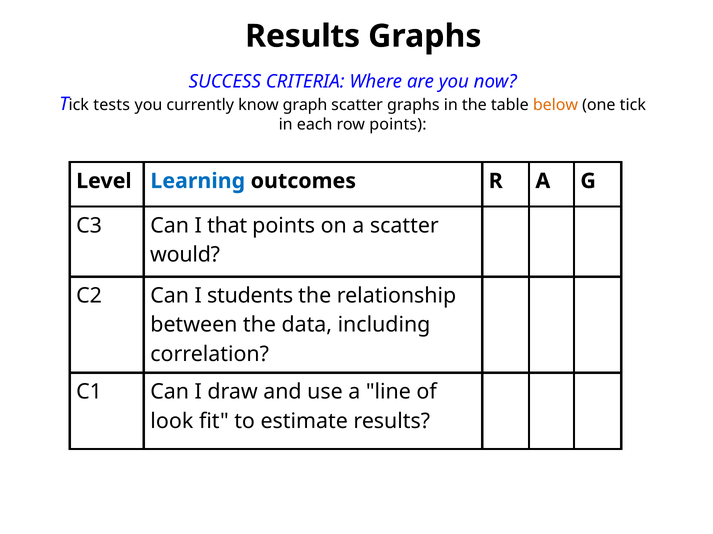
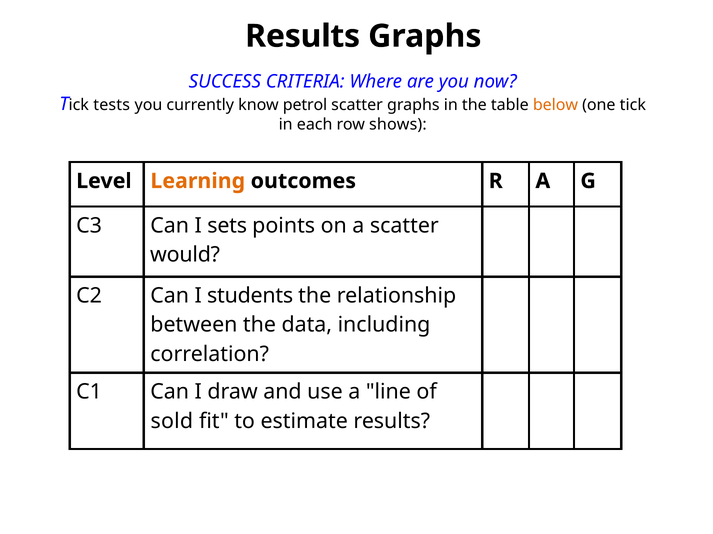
graph: graph -> petrol (305, 105)
row points: points -> shows (398, 125)
Learning colour: blue -> orange (198, 181)
that: that -> sets (227, 226)
look: look -> sold (172, 422)
